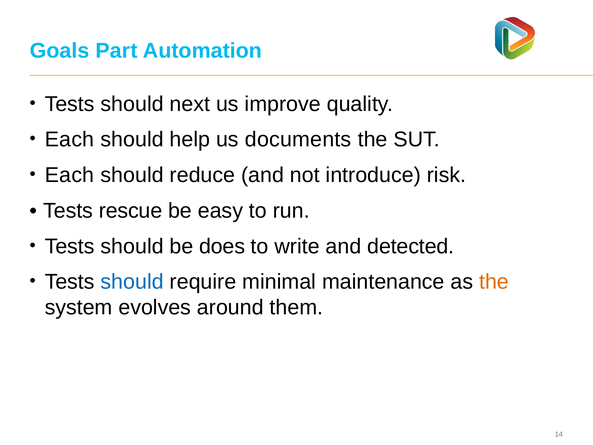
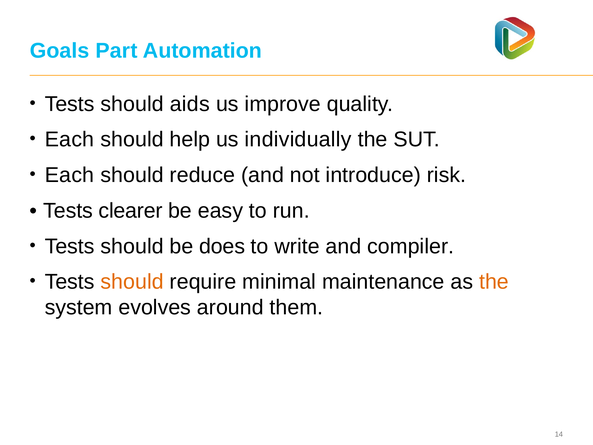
next: next -> aids (190, 104)
documents: documents -> individually (298, 139)
rescue: rescue -> clearer (131, 211)
detected: detected -> compiler (411, 246)
should colour: blue -> orange (132, 282)
